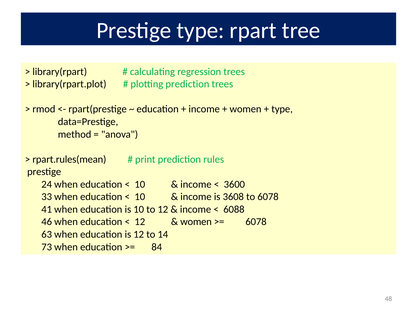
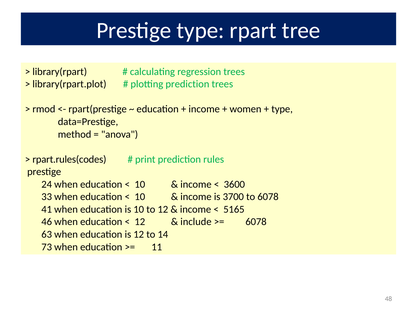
rpart.rules(mean: rpart.rules(mean -> rpart.rules(codes (69, 159)
3608: 3608 -> 3700 (233, 197)
6088: 6088 -> 5165 (234, 209)
women: women -> include (196, 222)
84: 84 -> 11 (157, 247)
